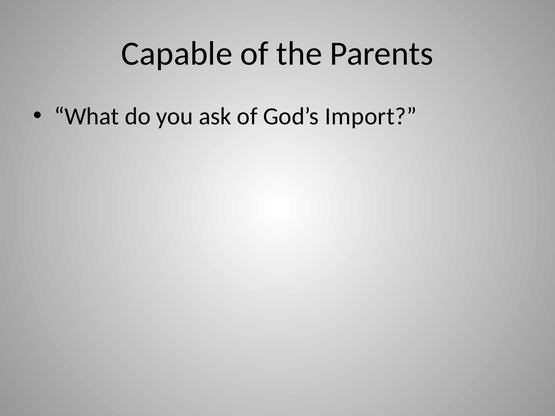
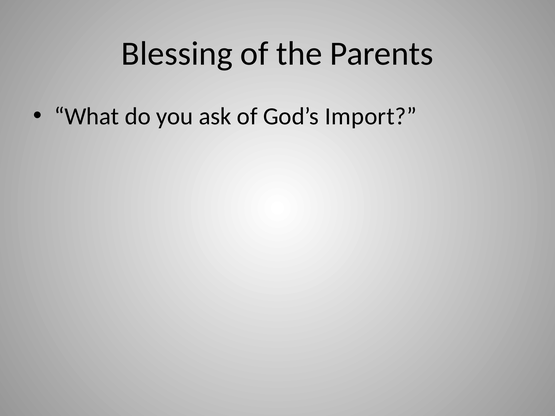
Capable: Capable -> Blessing (177, 54)
